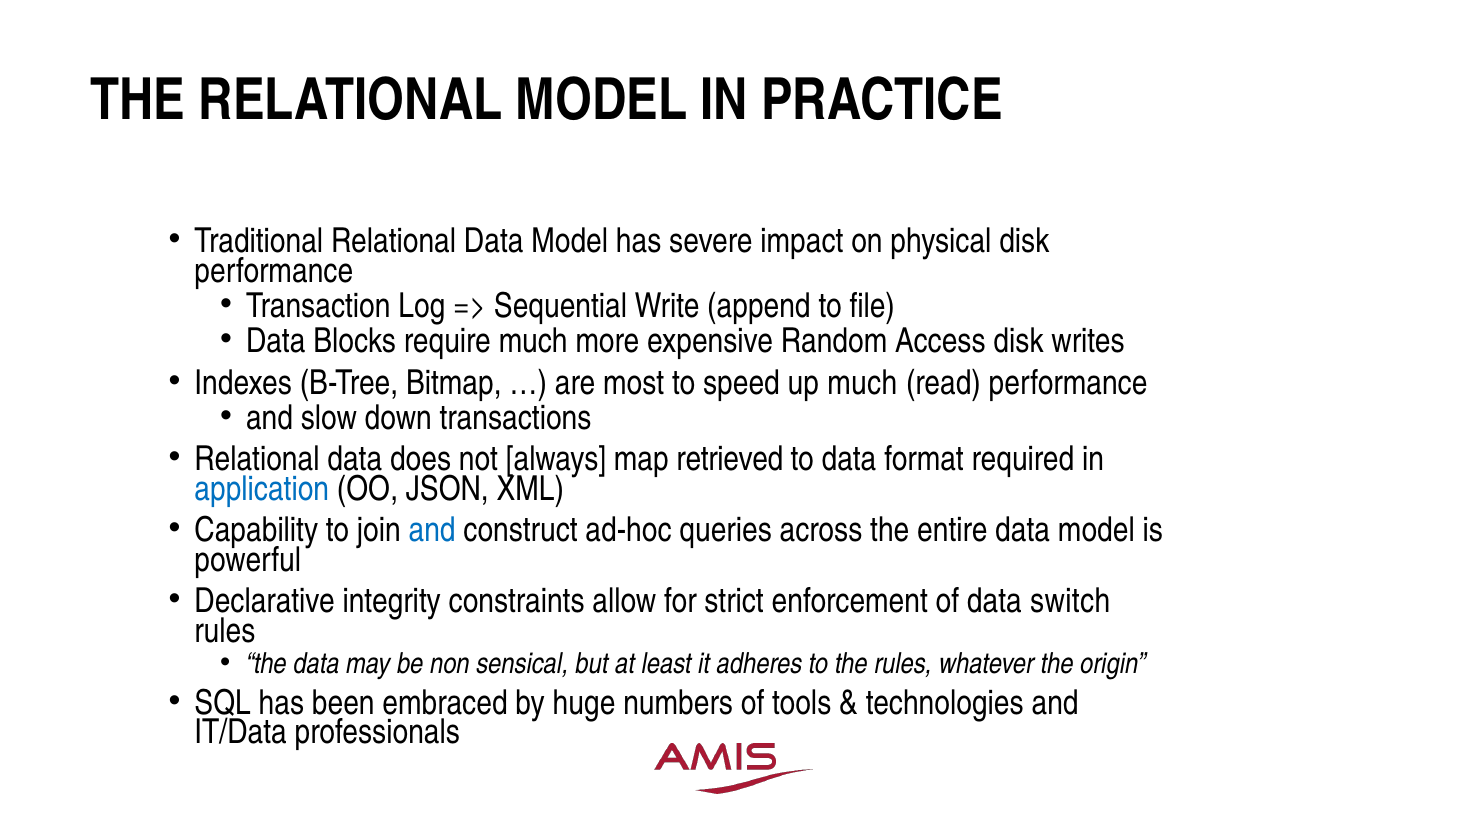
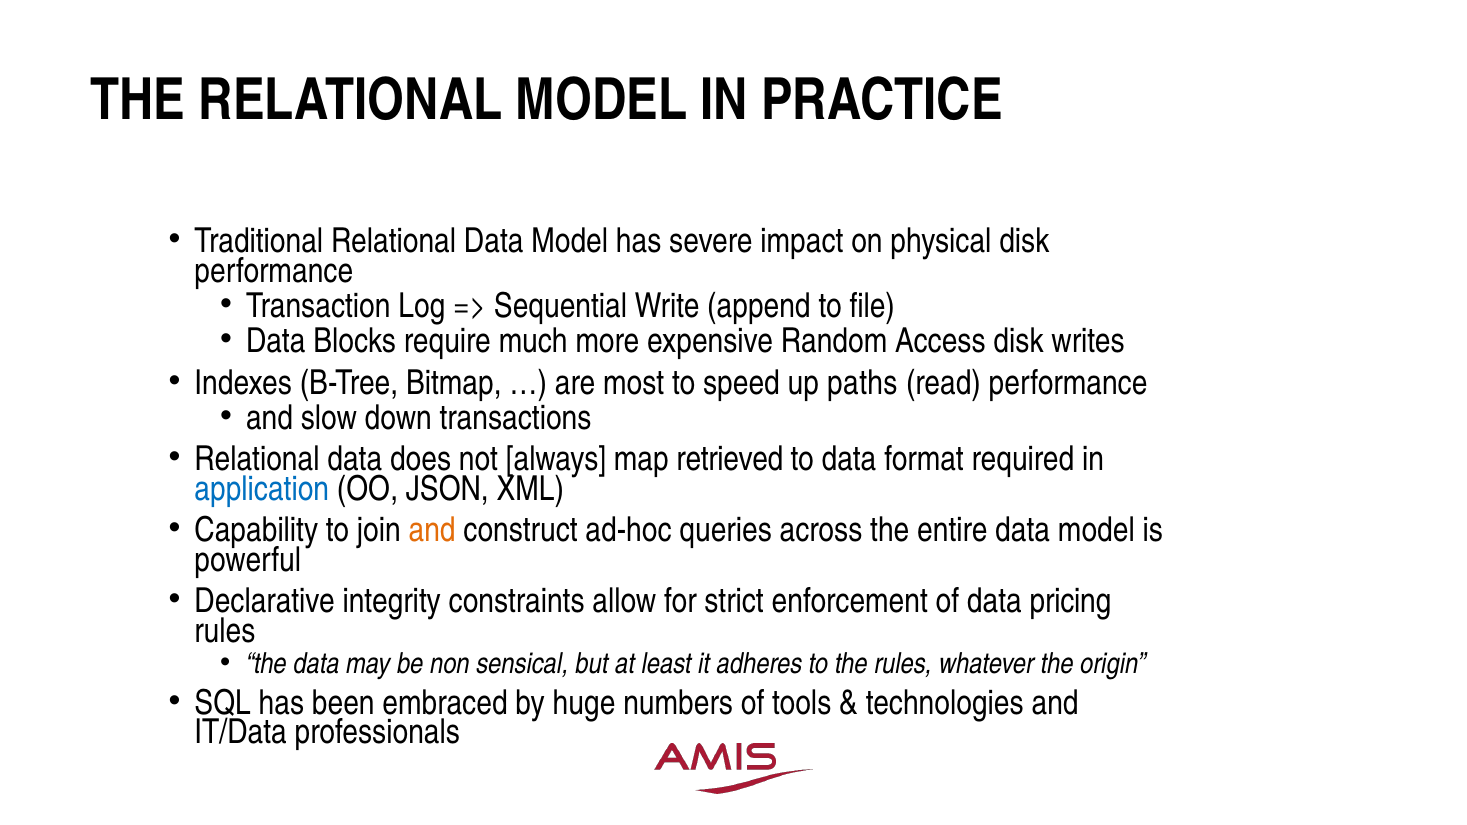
up much: much -> paths (862, 383)
and colour: blue -> orange (432, 530)
switch: switch -> pricing (1071, 601)
